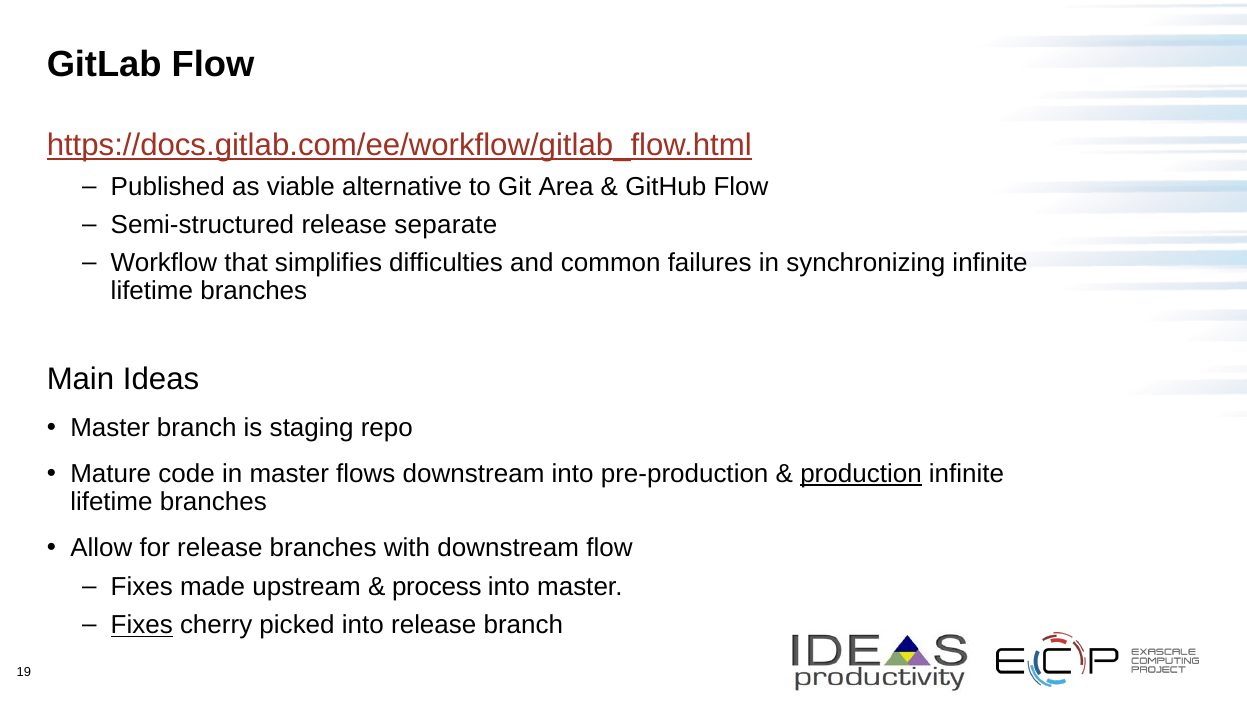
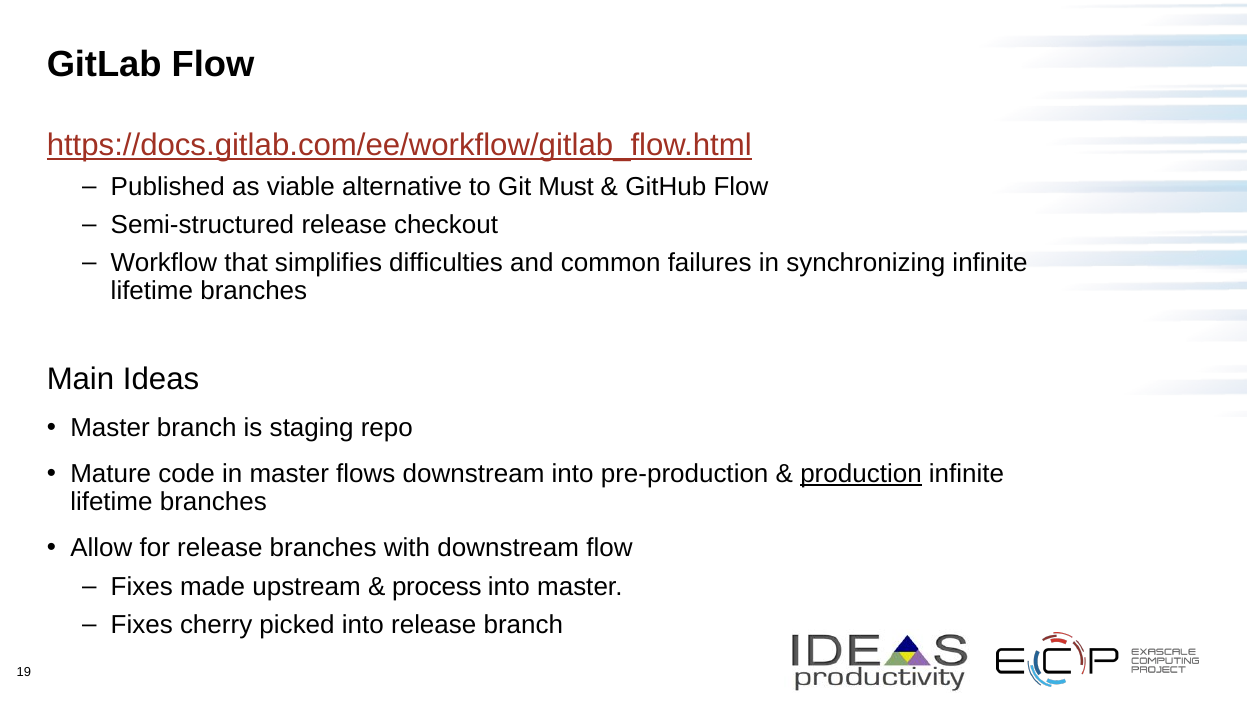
Area: Area -> Must (566, 187)
separate: separate -> checkout (446, 225)
Fixes underline: present -> none (142, 626)
